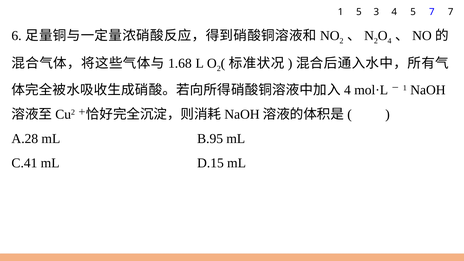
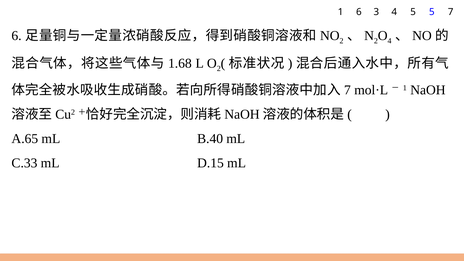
1 5: 5 -> 6 (359, 12)
4 7: 7 -> 5 (432, 12)
4: 4 -> 7 (347, 90)
A.28: A.28 -> A.65 (25, 139)
B.95: B.95 -> B.40 (210, 139)
C.41: C.41 -> C.33 (24, 163)
